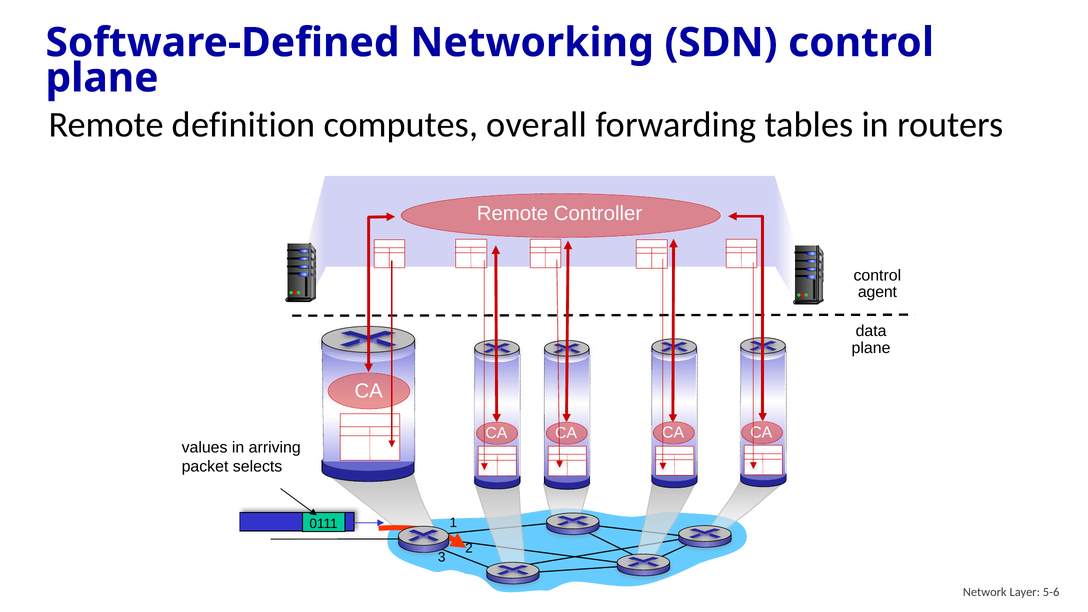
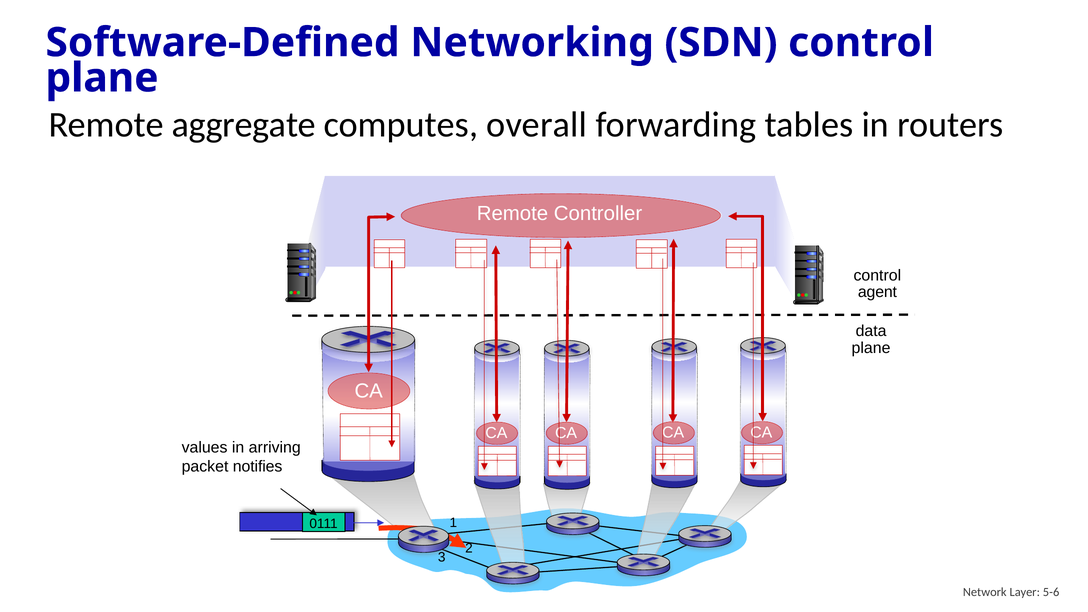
definition: definition -> aggregate (244, 125)
selects: selects -> notifies (258, 467)
